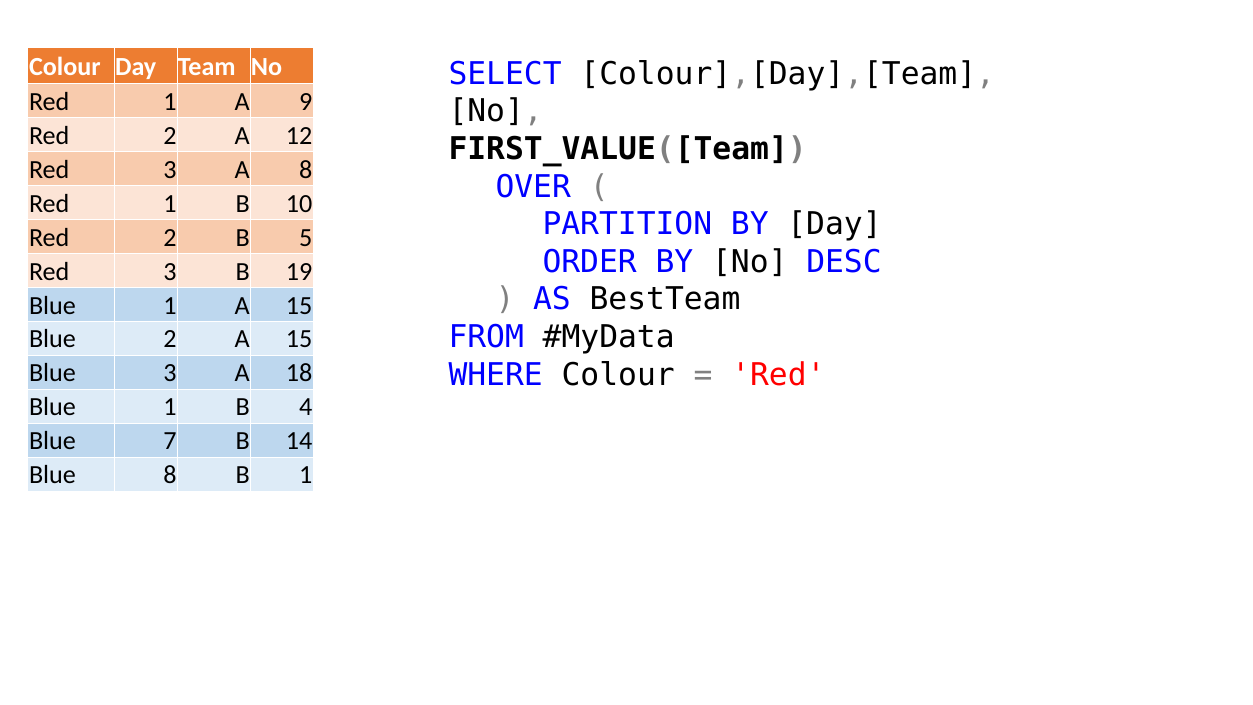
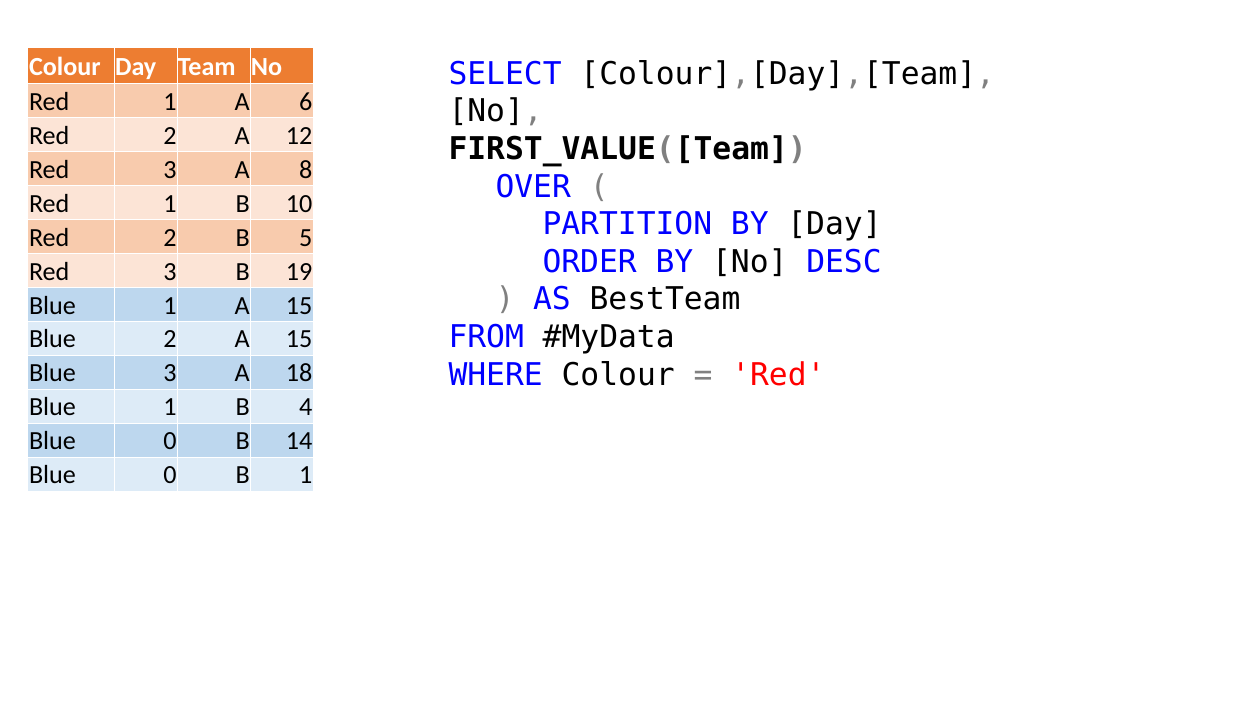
9: 9 -> 6 (306, 102)
7: 7 -> 0 (170, 441)
8: 8 -> 0 (170, 475)
